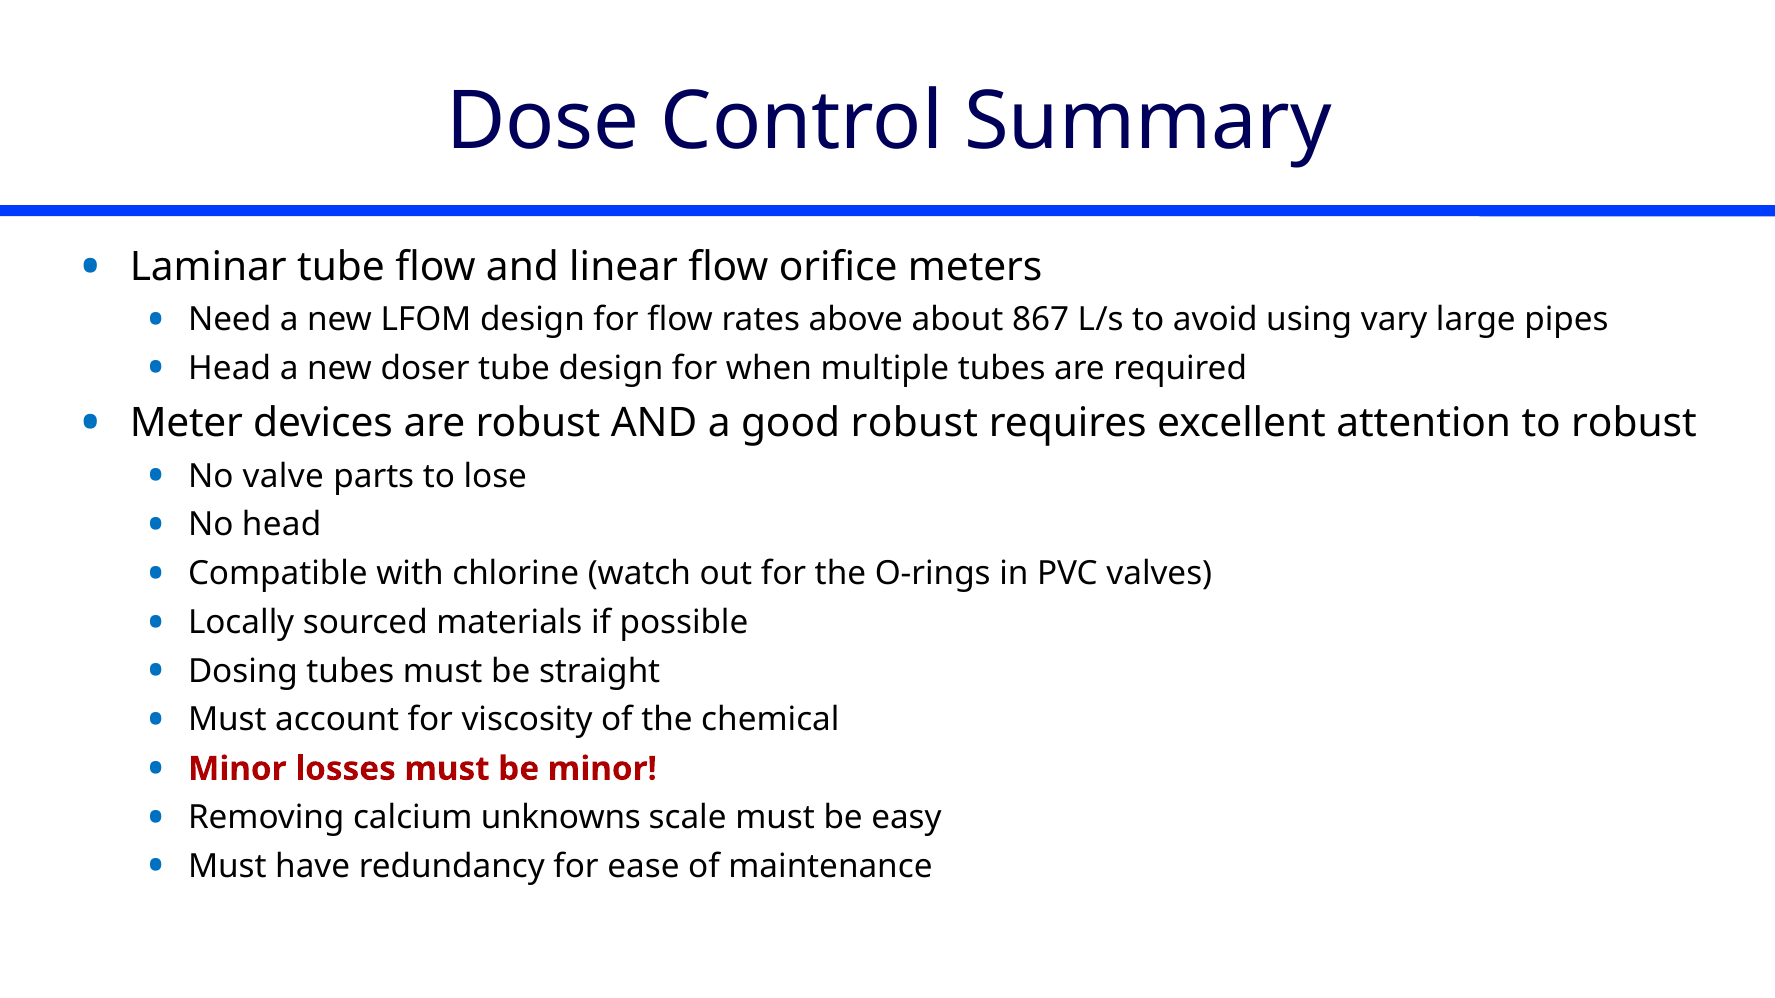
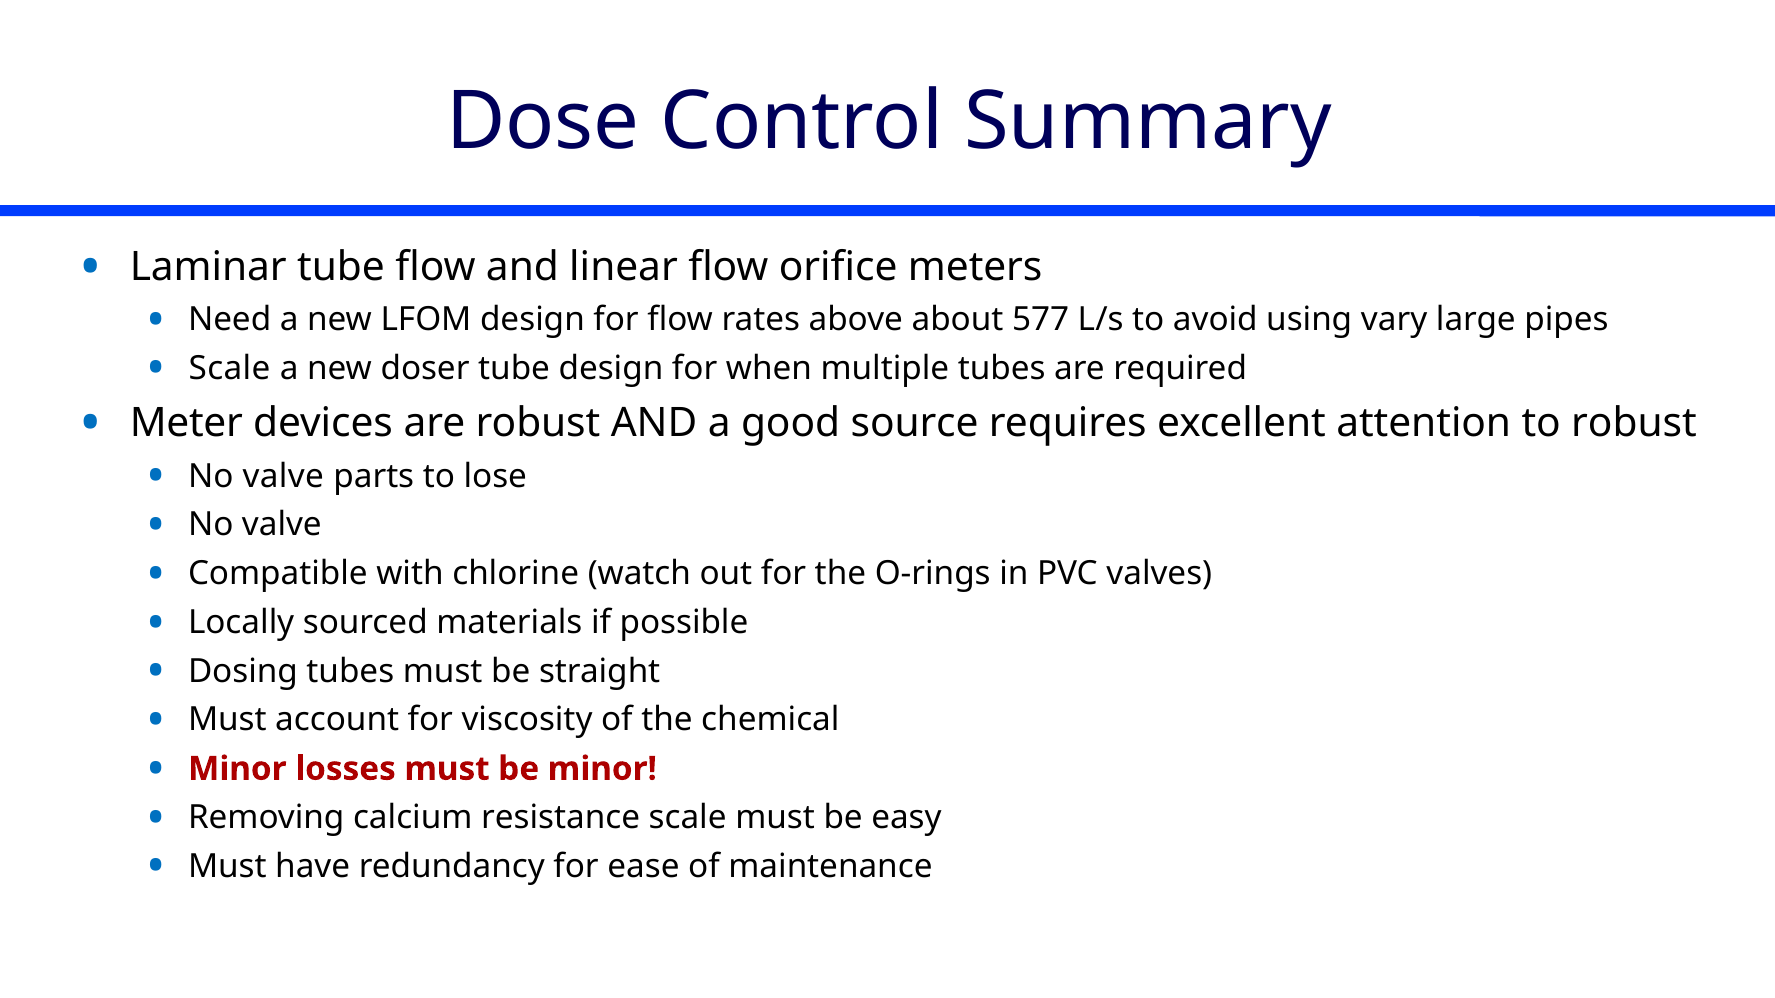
867: 867 -> 577 (1041, 320)
Head: Head -> Scale (229, 368)
good robust: robust -> source (915, 424)
head: head -> valve (282, 525)
unknowns: unknowns -> resistance (561, 818)
